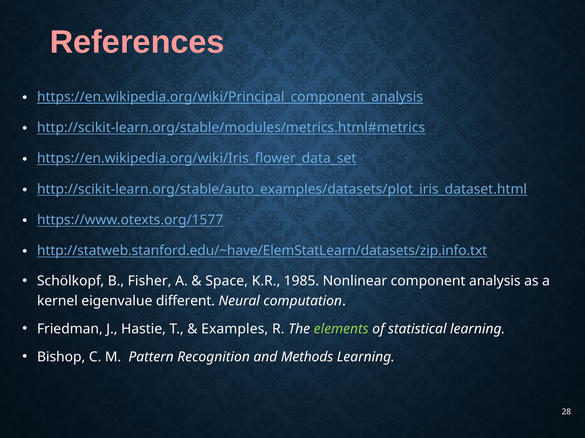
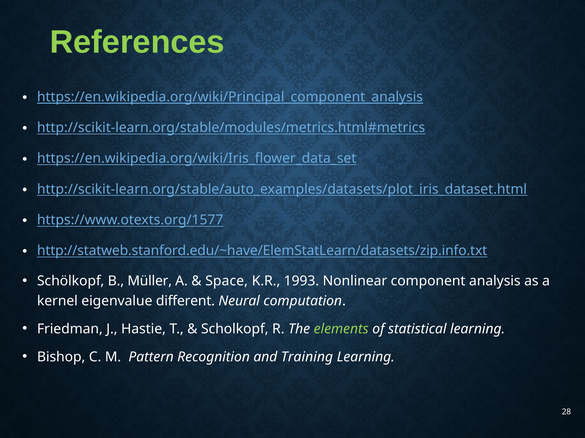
References colour: pink -> light green (137, 42)
Fisher: Fisher -> Müller (150, 282)
1985: 1985 -> 1993 (301, 282)
Examples: Examples -> Scholkopf (235, 329)
Methods: Methods -> Training (307, 357)
